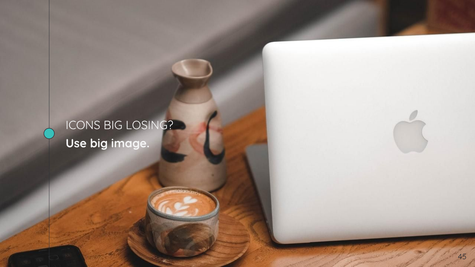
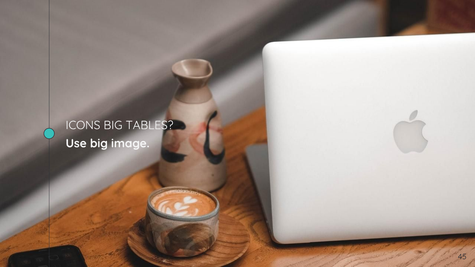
LOSING: LOSING -> TABLES (150, 125)
